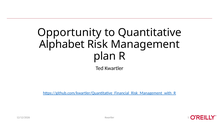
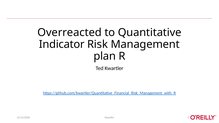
Opportunity: Opportunity -> Overreacted (70, 33)
Alphabet: Alphabet -> Indicator (62, 44)
